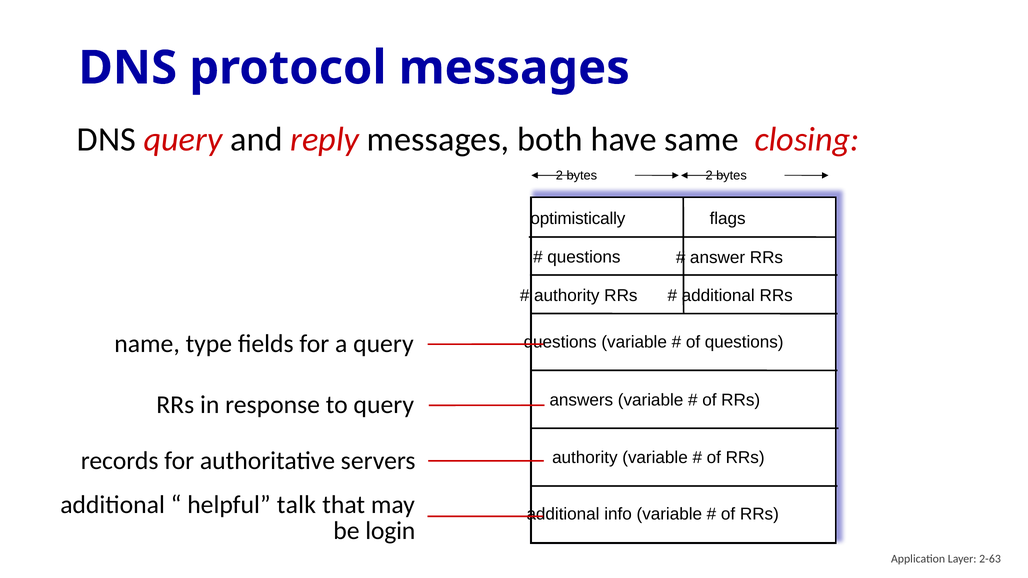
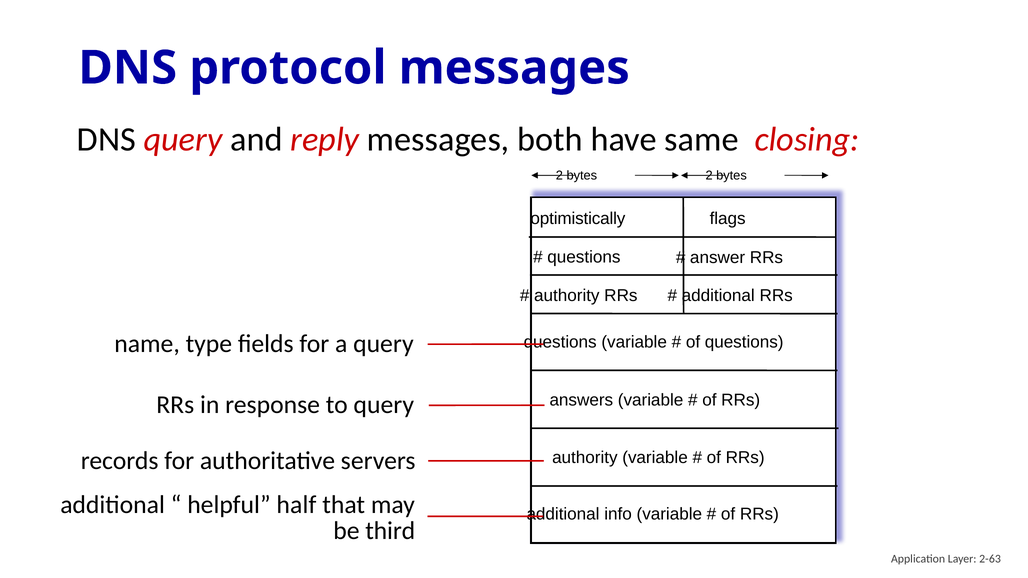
talk: talk -> half (296, 505)
login: login -> third (390, 531)
